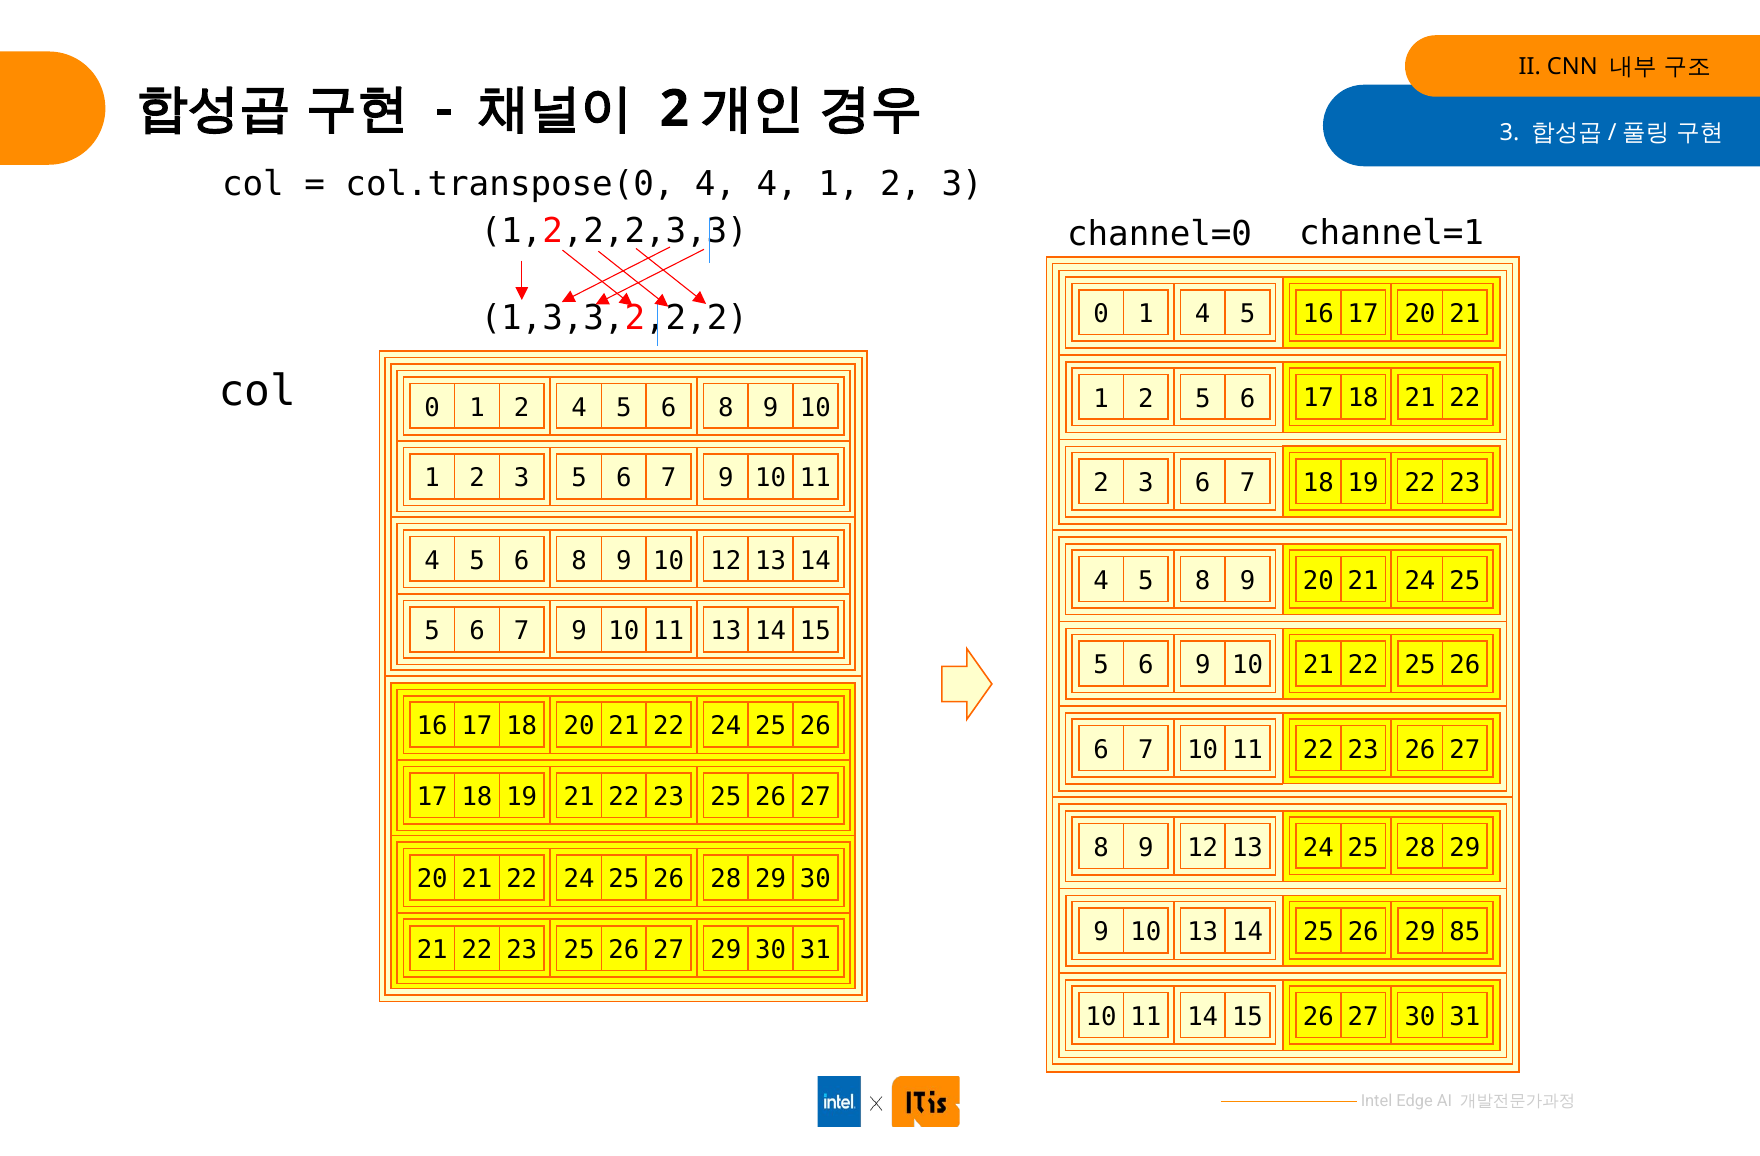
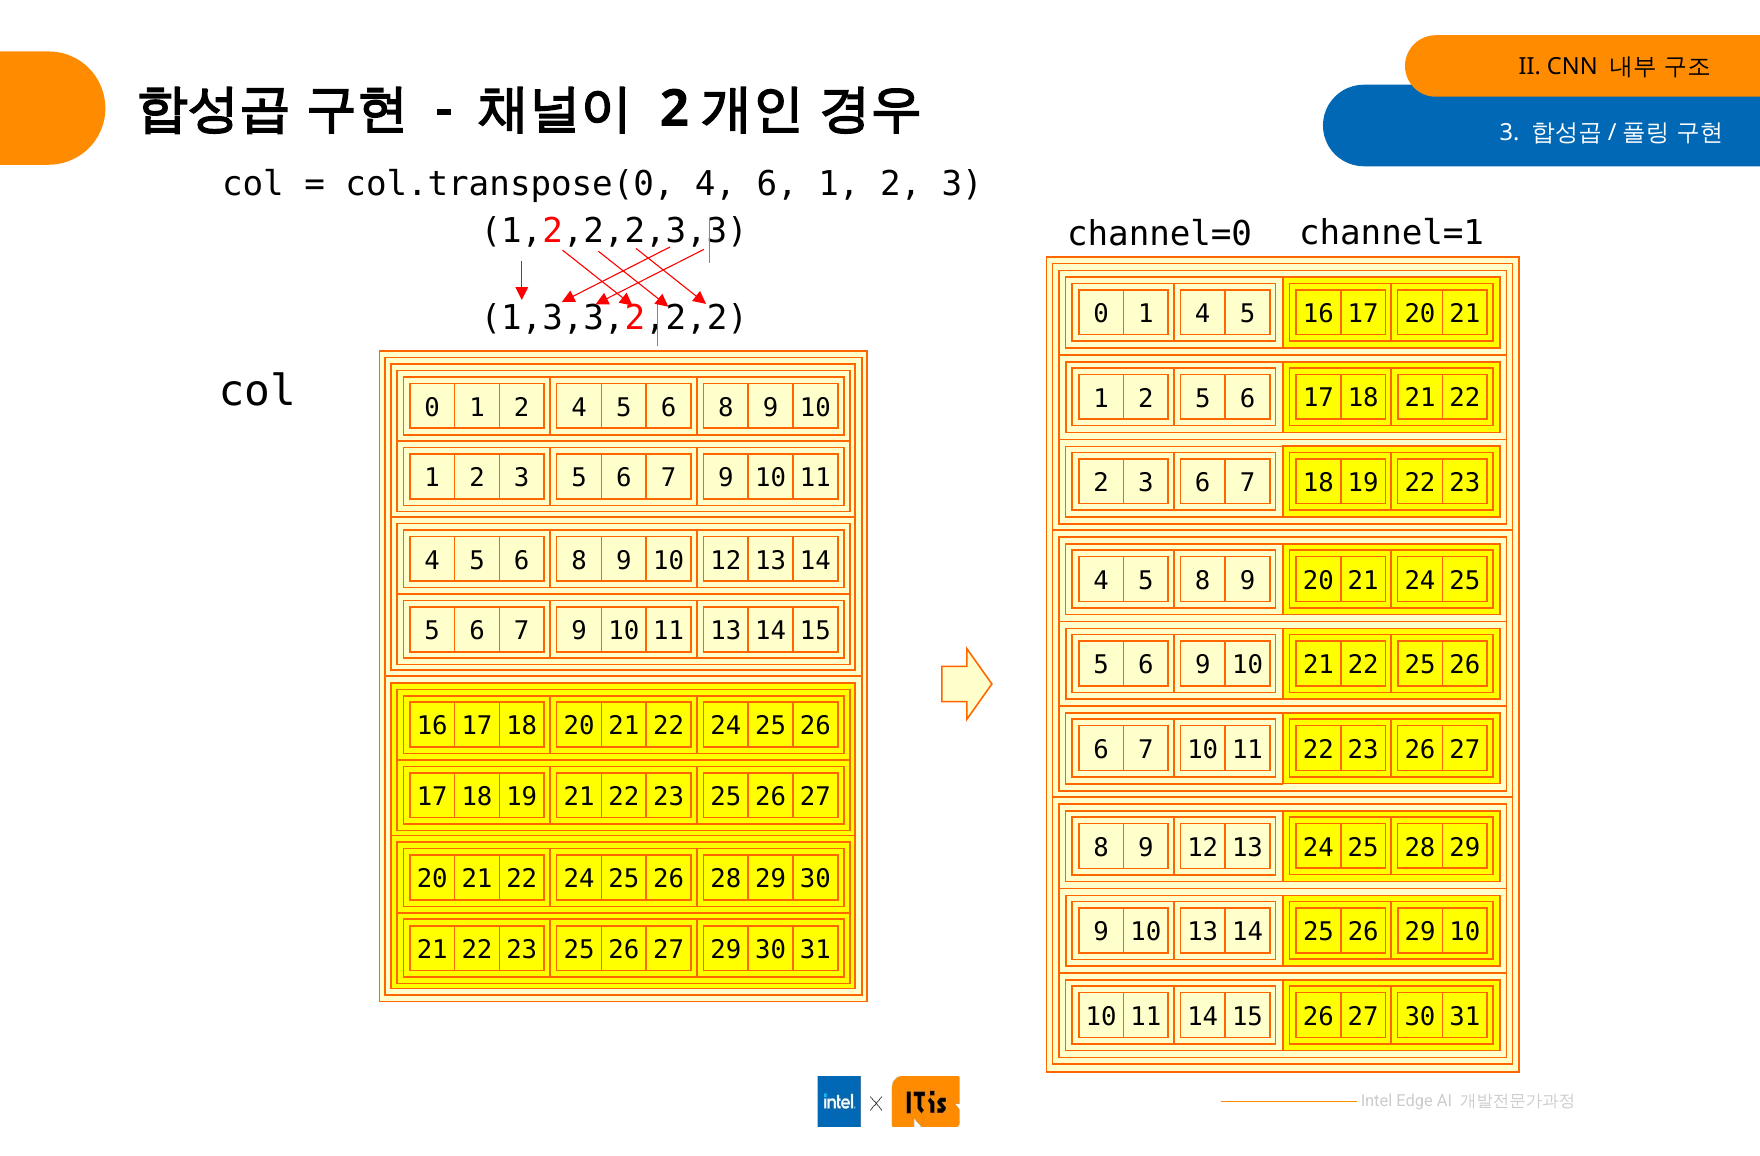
4 4: 4 -> 6 (777, 185)
29 85: 85 -> 10 (1465, 932)
